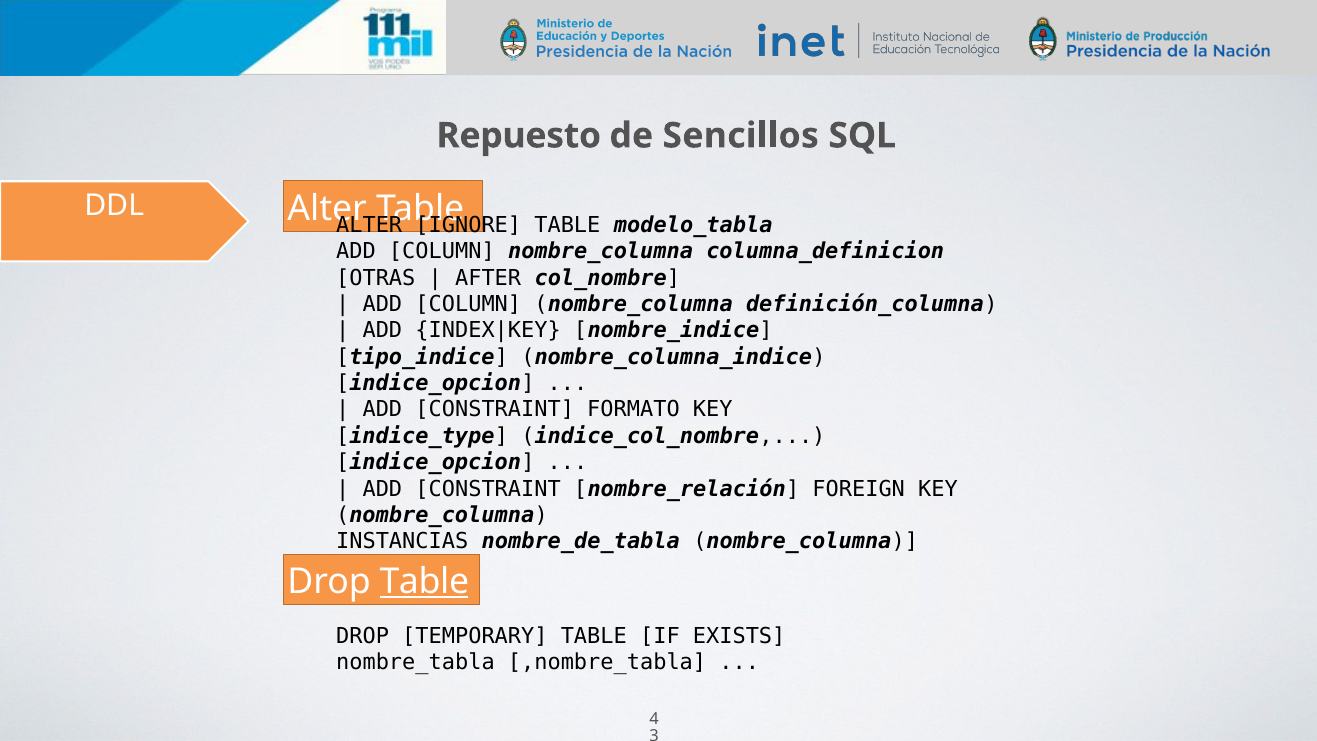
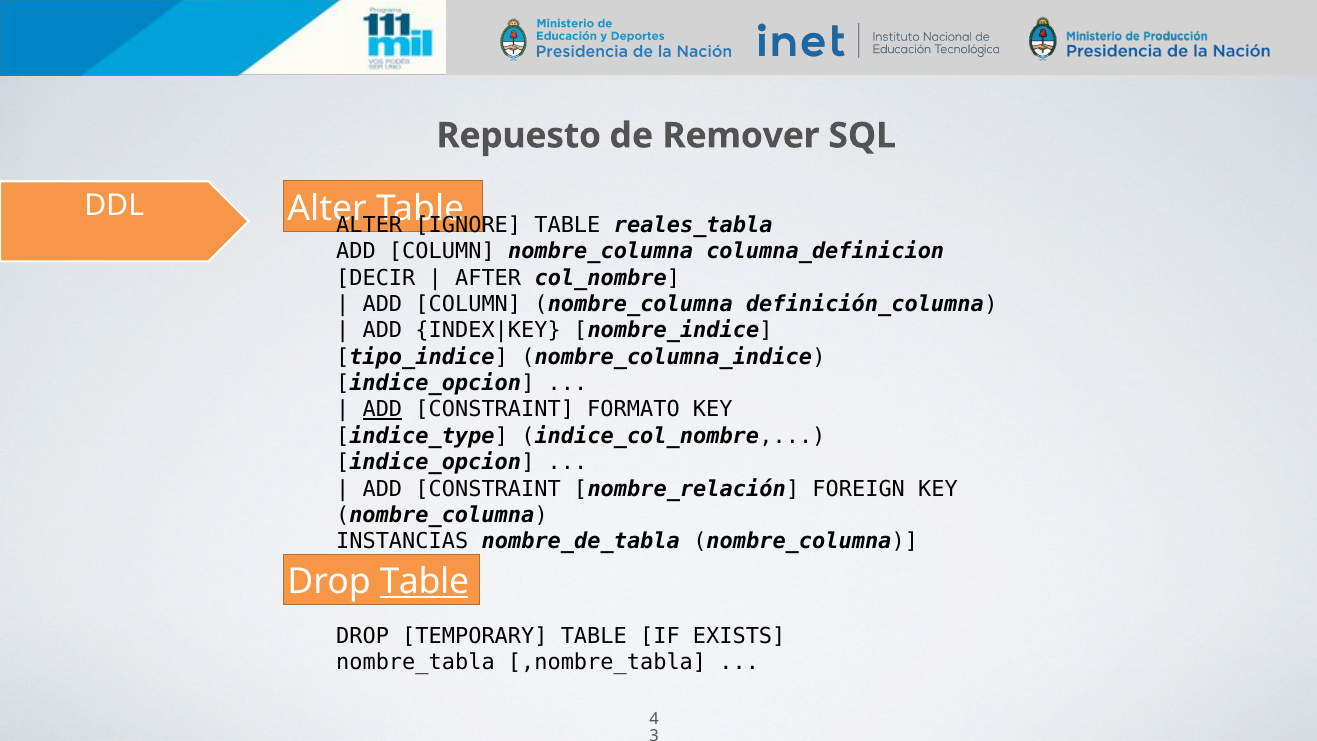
Sencillos: Sencillos -> Remover (741, 136)
modelo_tabla: modelo_tabla -> reales_tabla (693, 225)
OTRAS: OTRAS -> DECIR (376, 278)
ADD underline: none -> present (382, 410)
